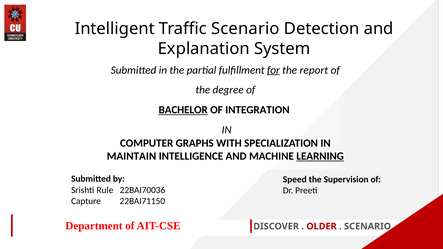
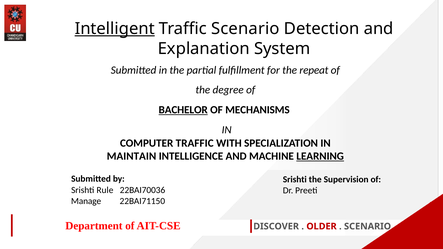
Intelligent underline: none -> present (115, 29)
for underline: present -> none (273, 70)
report: report -> repeat (314, 70)
INTEGRATION: INTEGRATION -> MECHANISMS (257, 110)
COMPUTER GRAPHS: GRAPHS -> TRAFFIC (195, 143)
Speed: Speed -> Srishti (295, 180)
Capture: Capture -> Manage (86, 201)
